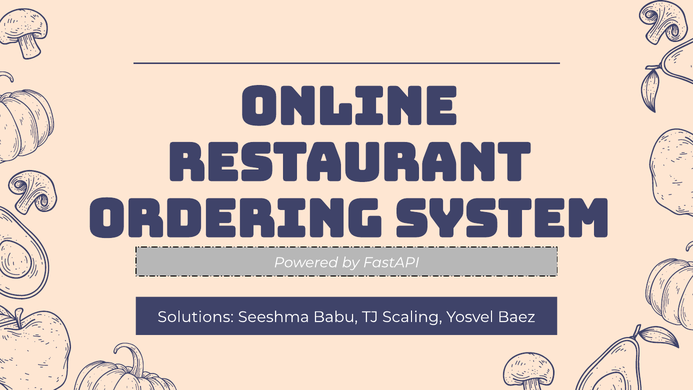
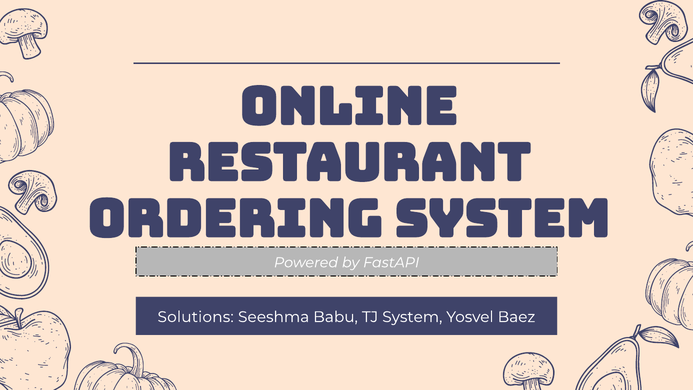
TJ Scaling: Scaling -> System (412, 317)
